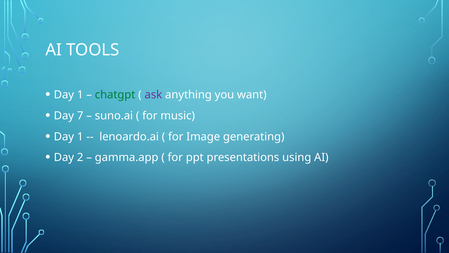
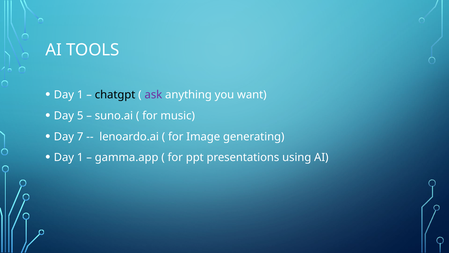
chatgpt colour: green -> black (115, 95)
7: 7 -> 5 (80, 116)
1: 1 -> 7 (80, 136)
2: 2 -> 1 (80, 157)
